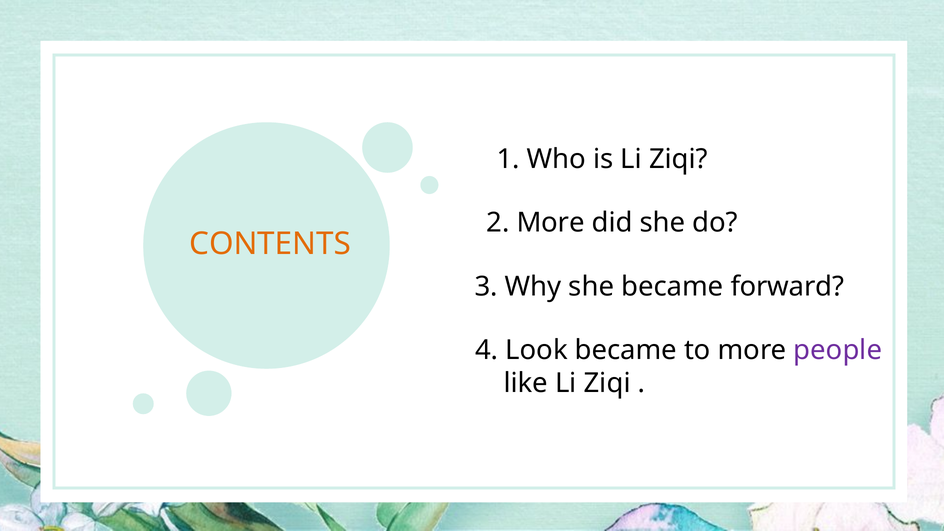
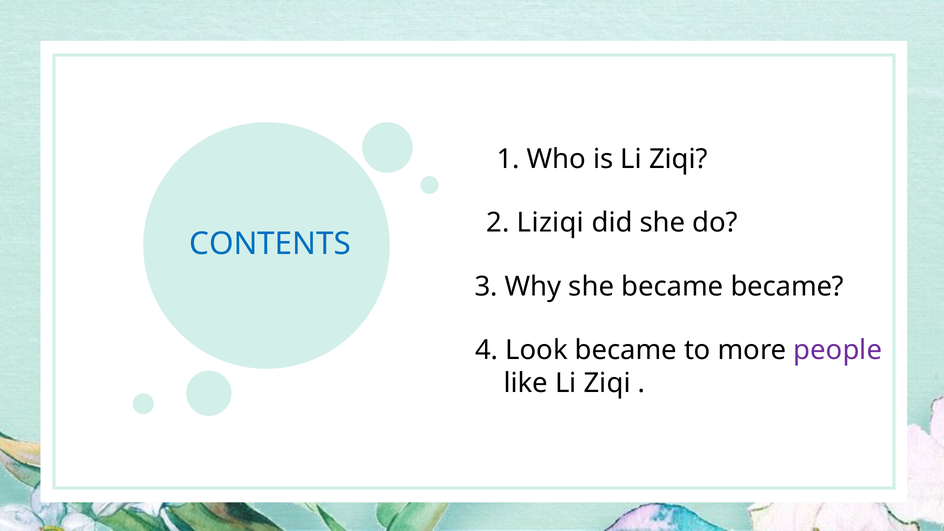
2 More: More -> Liziqi (550, 223)
CONTENTS colour: orange -> blue (270, 244)
became forward: forward -> became (787, 287)
